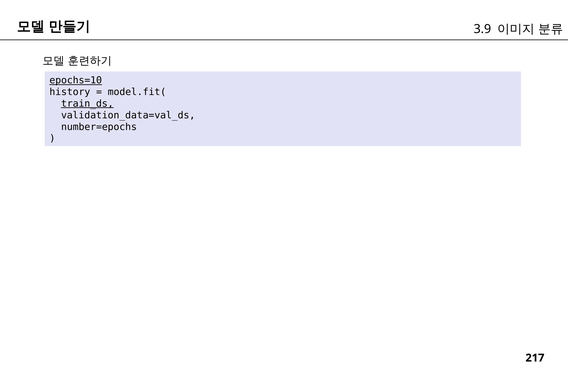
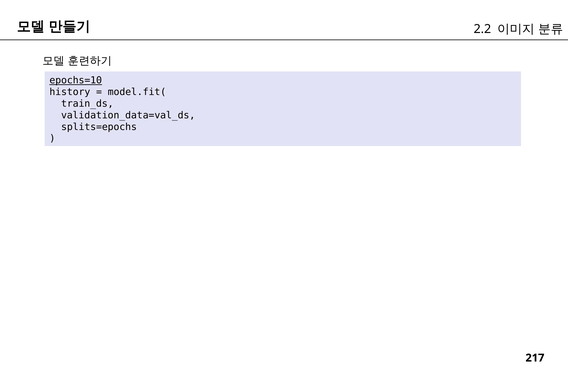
3.9: 3.9 -> 2.2 (482, 29)
train_ds underline: present -> none (87, 104)
number=epochs: number=epochs -> splits=epochs (99, 127)
